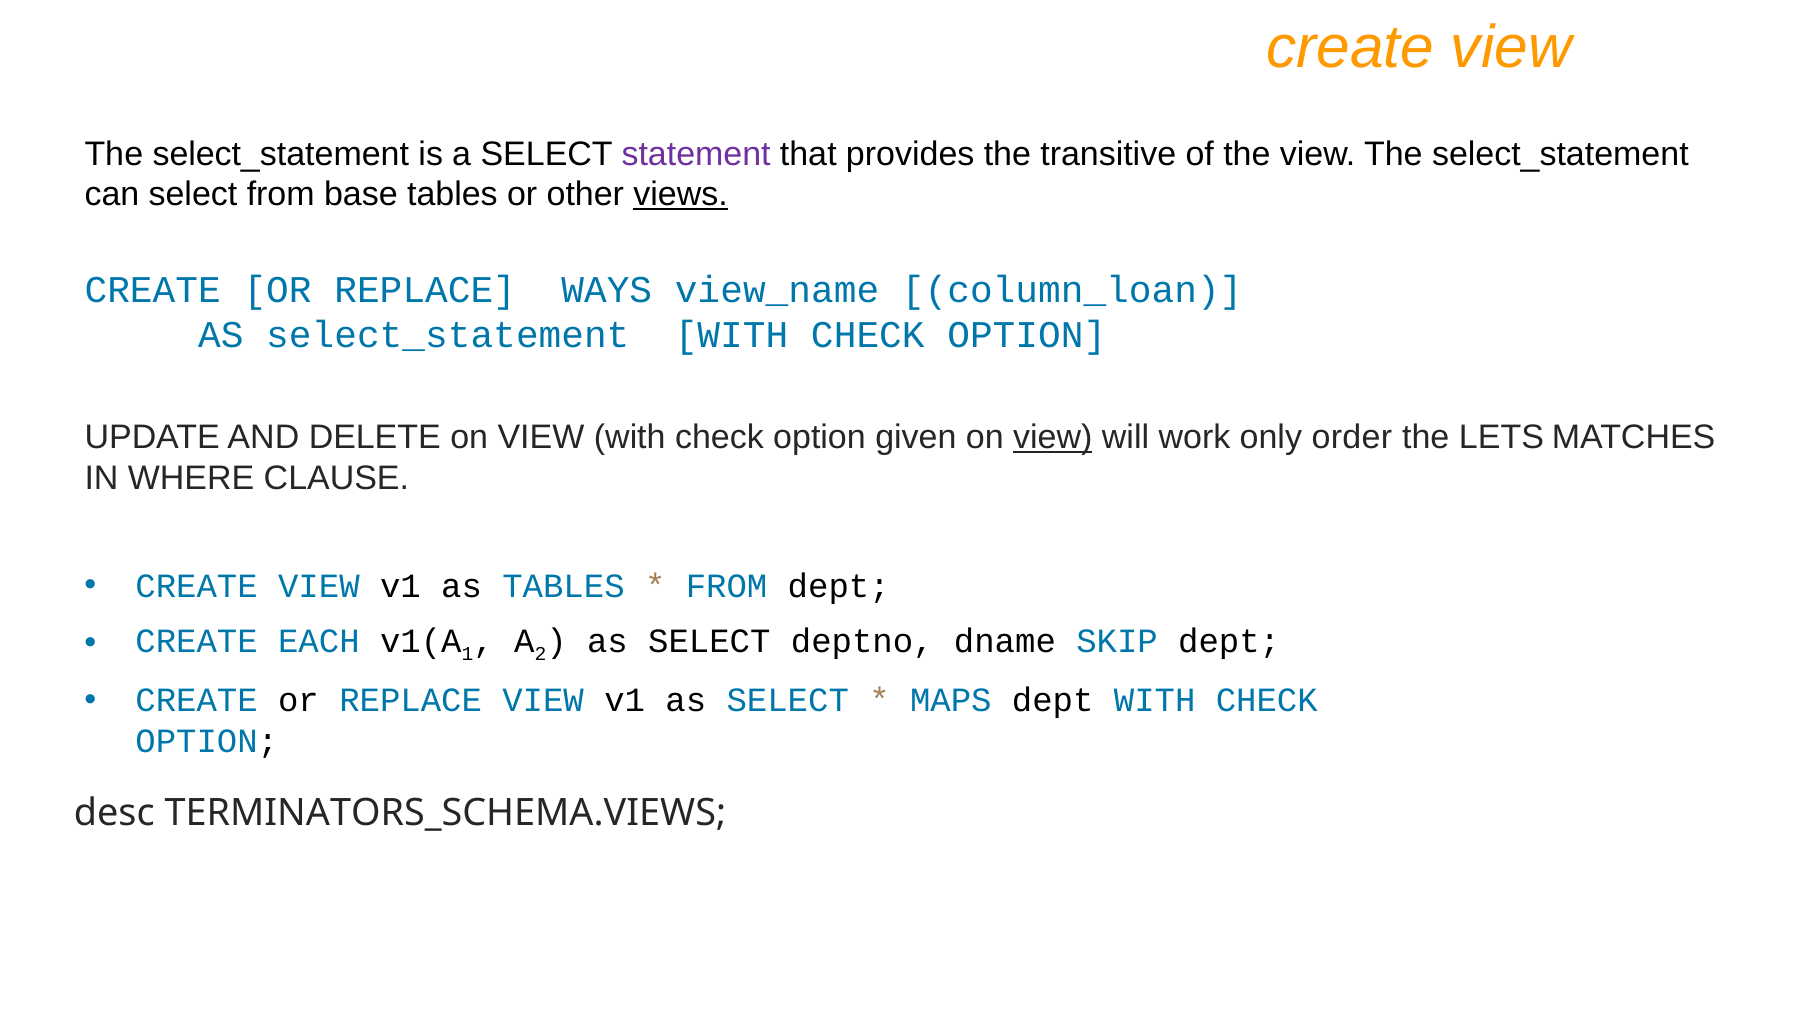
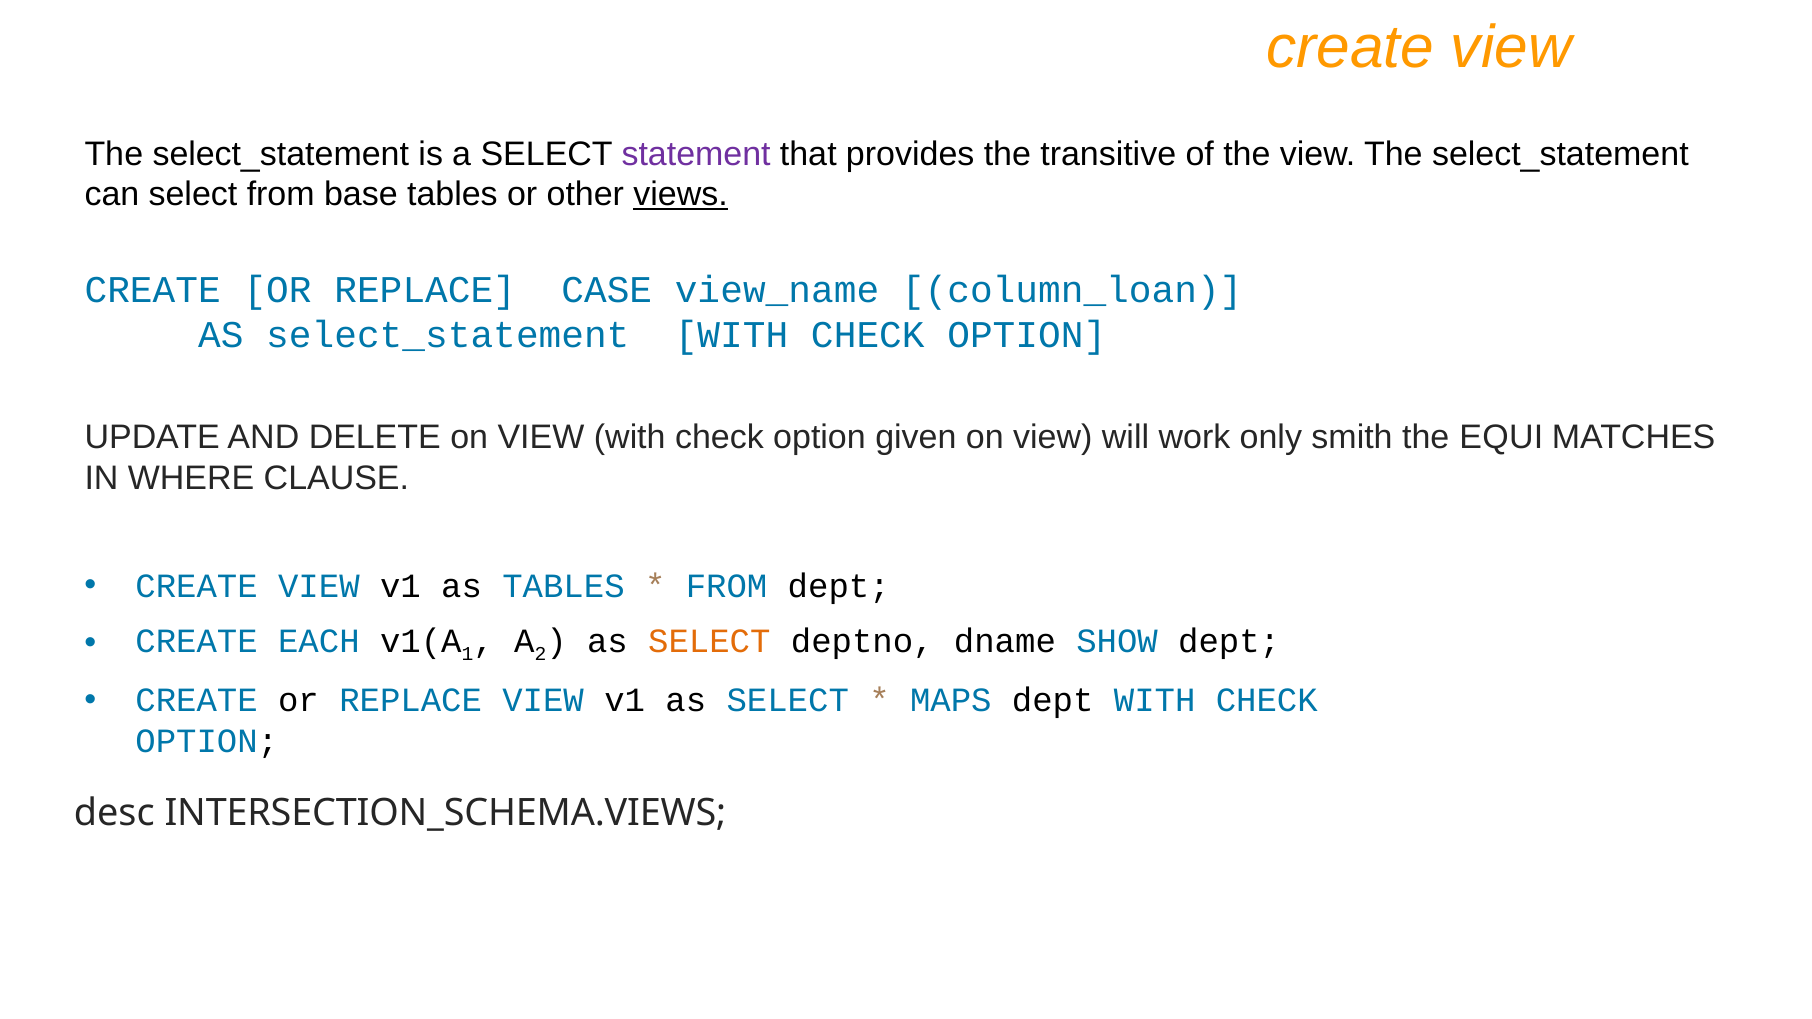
WAYS: WAYS -> CASE (607, 290)
view underline: present -> none (1053, 438)
order: order -> smith (1352, 438)
LETS: LETS -> EQUI (1501, 438)
SELECT colour: black -> orange (709, 641)
SKIP: SKIP -> SHOW (1117, 641)
TERMINATORS_SCHEMA.VIEWS: TERMINATORS_SCHEMA.VIEWS -> INTERSECTION_SCHEMA.VIEWS (445, 813)
